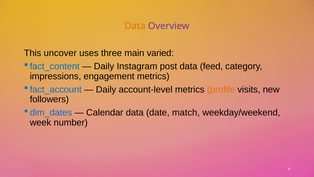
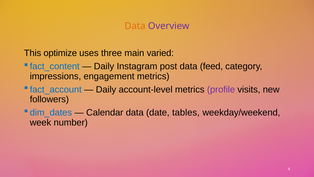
uncover: uncover -> optimize (60, 53)
profile colour: orange -> purple (221, 89)
match: match -> tables (186, 112)
